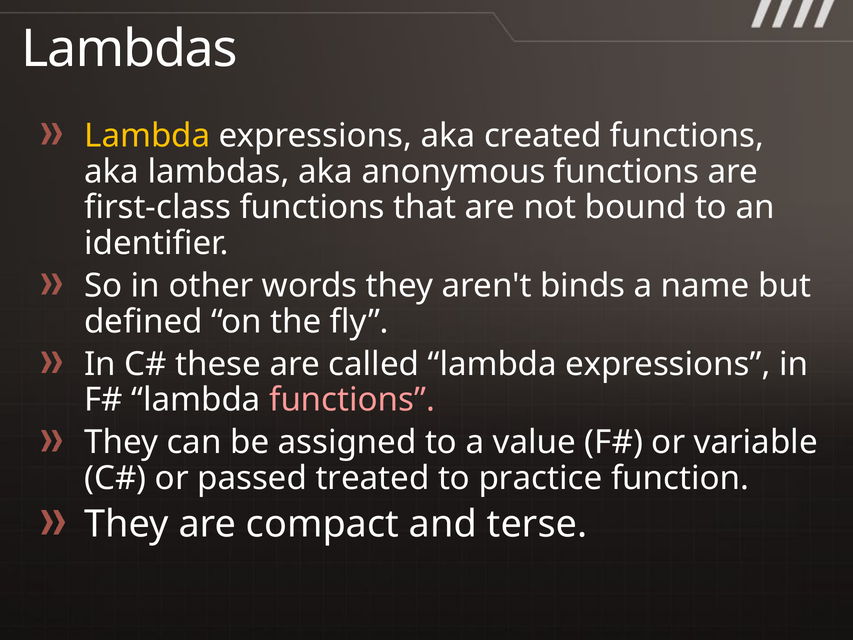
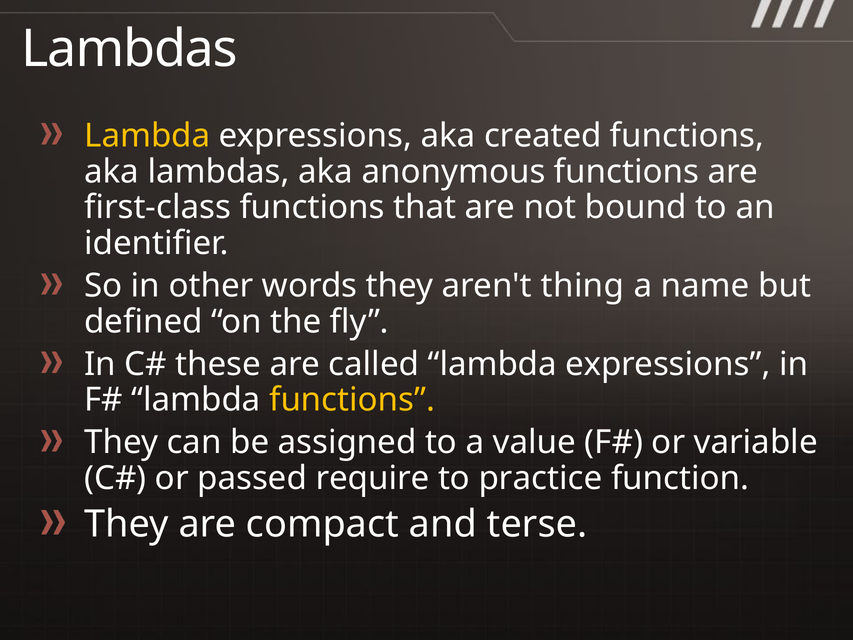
binds: binds -> thing (583, 286)
functions colour: pink -> yellow (352, 400)
treated: treated -> require (372, 478)
